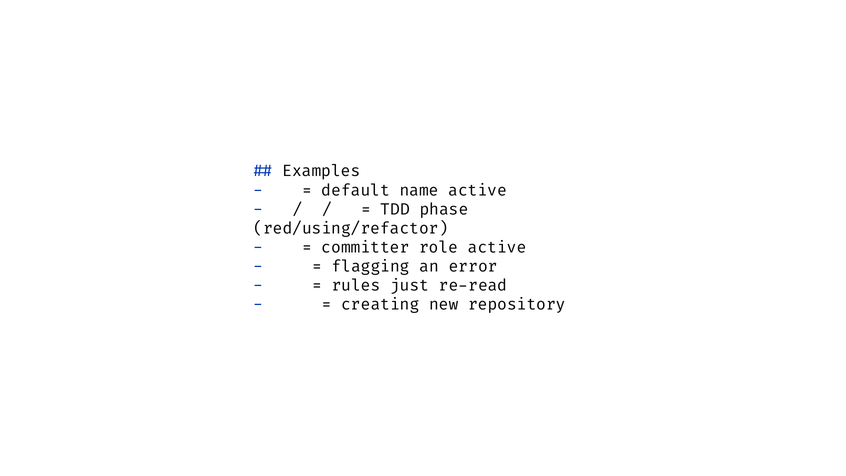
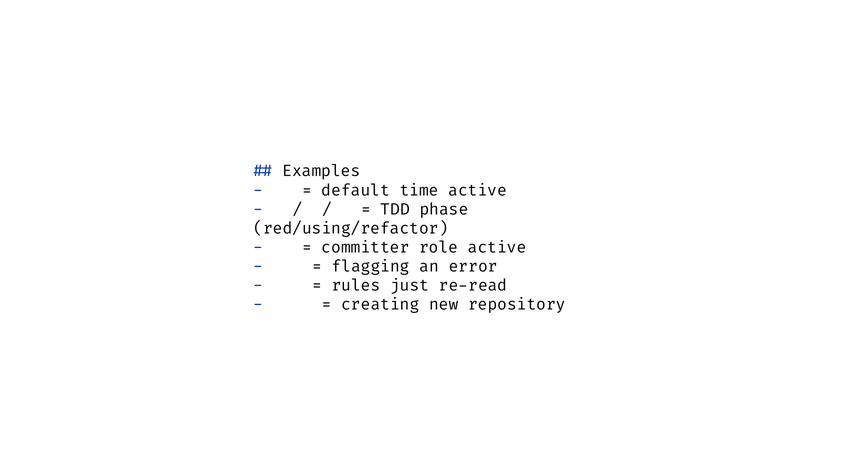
name: name -> time (419, 190)
